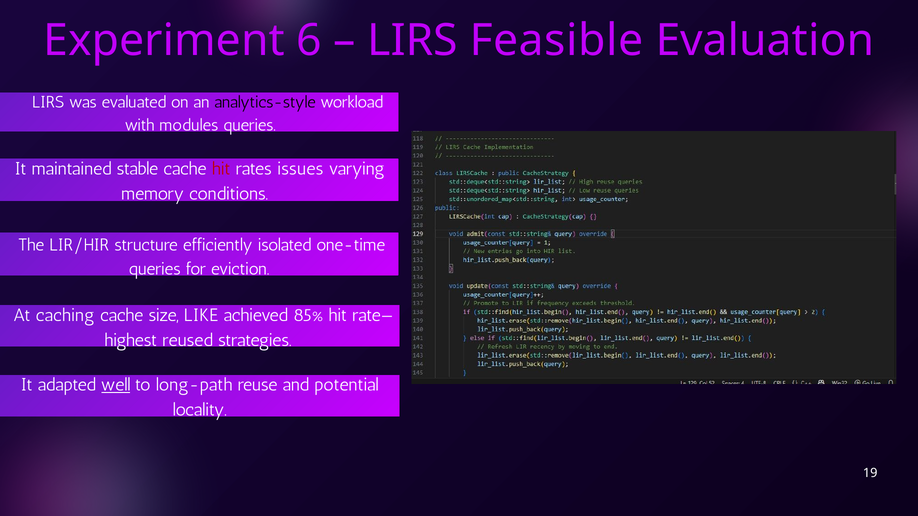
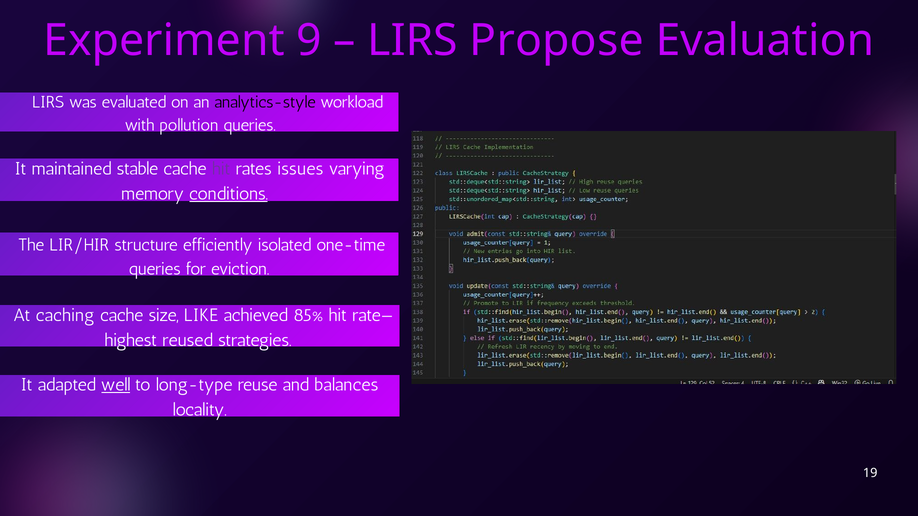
6: 6 -> 9 (309, 41)
Feasible: Feasible -> Propose (557, 41)
modules: modules -> pollution (189, 125)
hit colour: red -> purple (221, 169)
conditions underline: none -> present (229, 194)
long-path: long-path -> long-type (194, 385)
potential: potential -> balances (346, 385)
